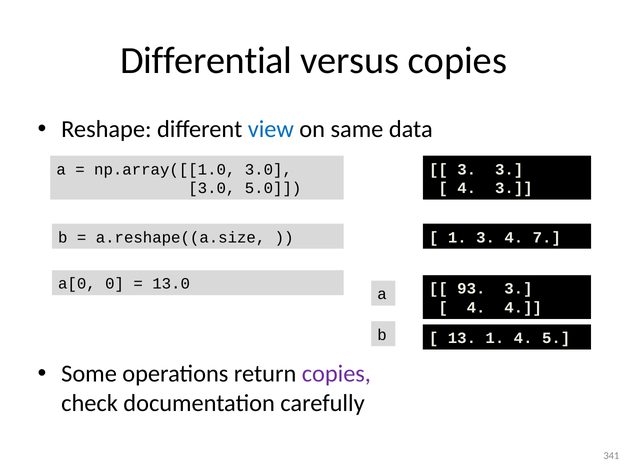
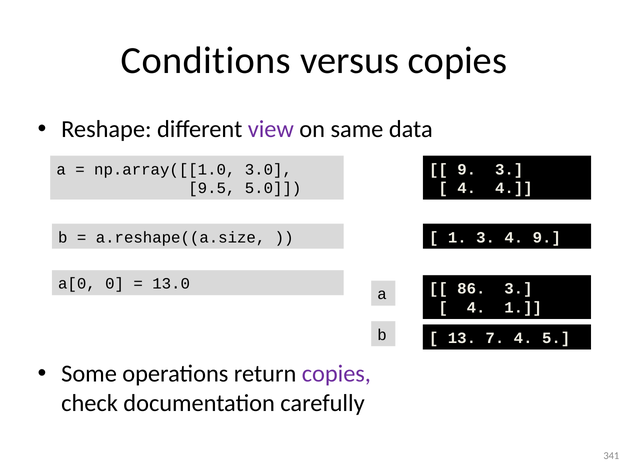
Differential: Differential -> Conditions (206, 61)
view colour: blue -> purple (271, 129)
3: 3 -> 9 (467, 169)
3.0: 3.0 -> 9.5 (212, 188)
4 3: 3 -> 4 (514, 188)
4 7: 7 -> 9 (547, 237)
93: 93 -> 86 (471, 289)
4 4: 4 -> 1 (523, 308)
13 1: 1 -> 7 (495, 338)
